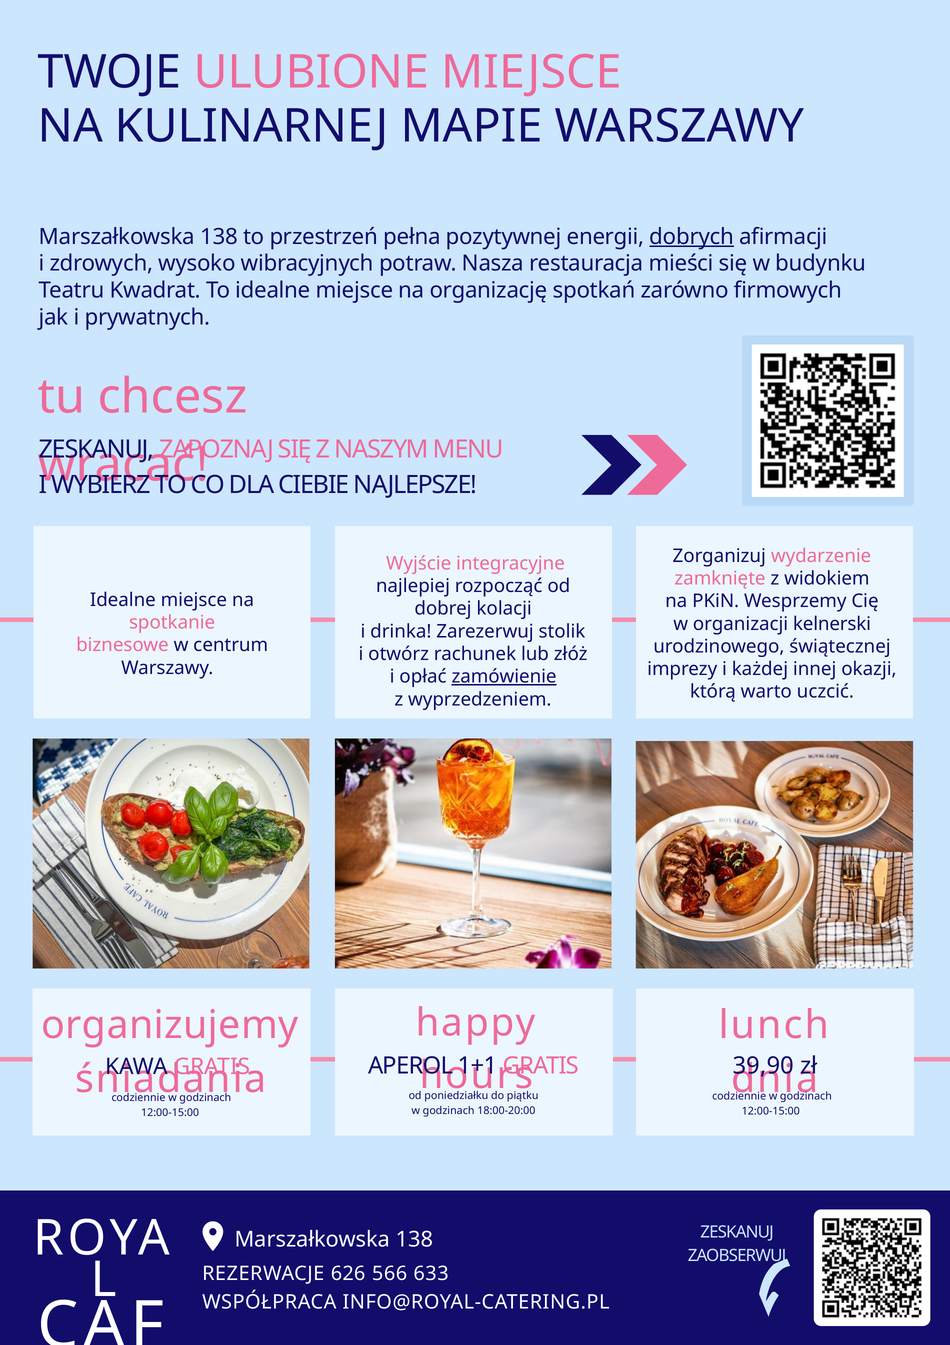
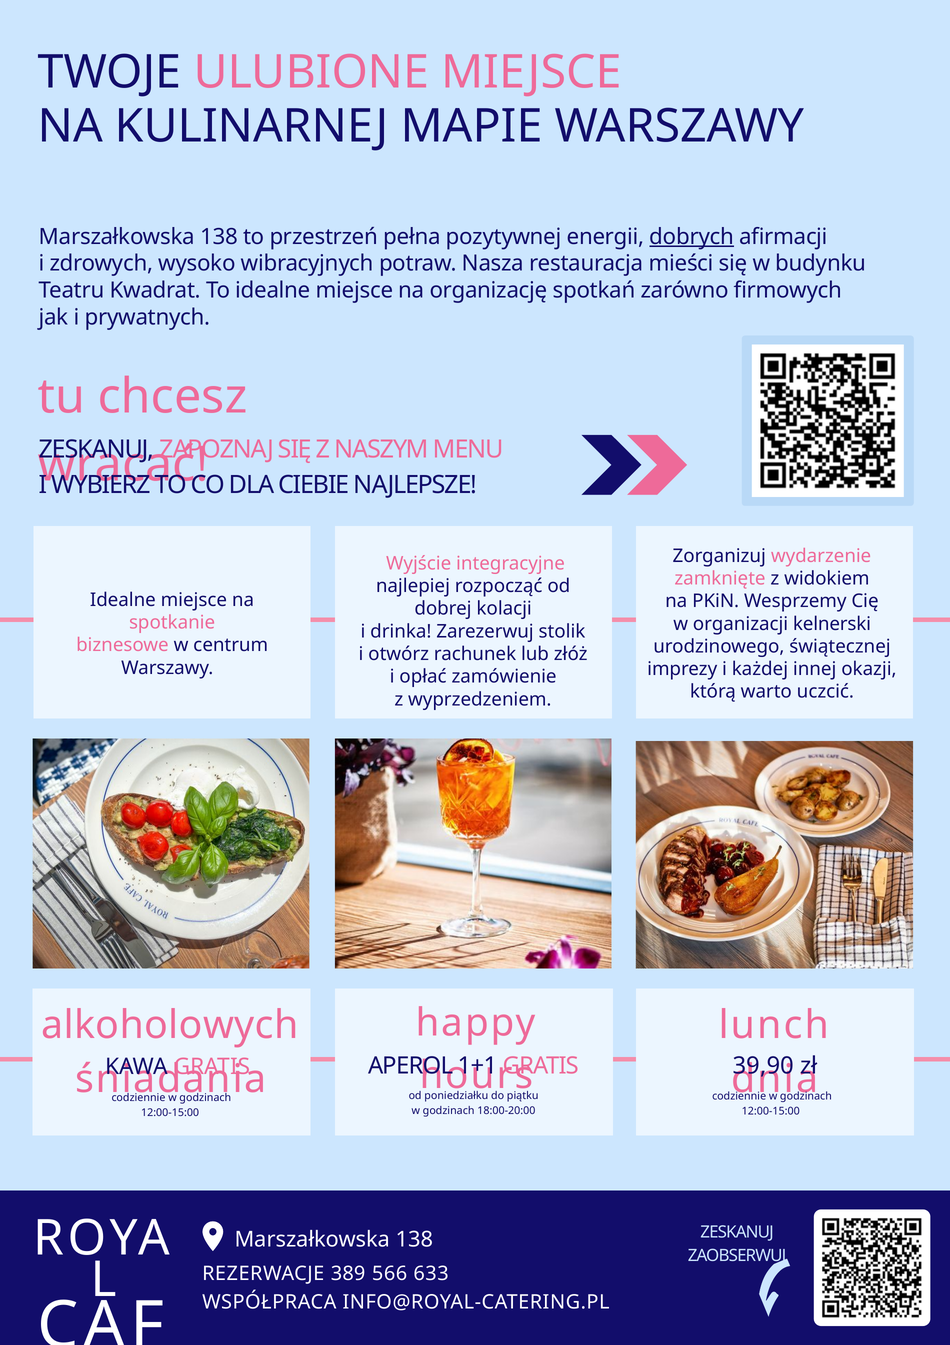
zamówienie underline: present -> none (504, 676)
organizujemy: organizujemy -> alkoholowych (170, 1025)
626: 626 -> 389 (348, 1273)
